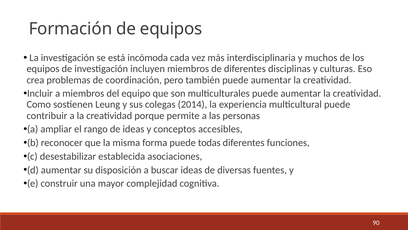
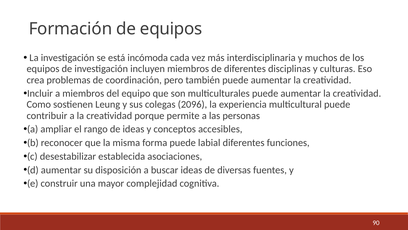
2014: 2014 -> 2096 (193, 104)
todas: todas -> labial (209, 143)
